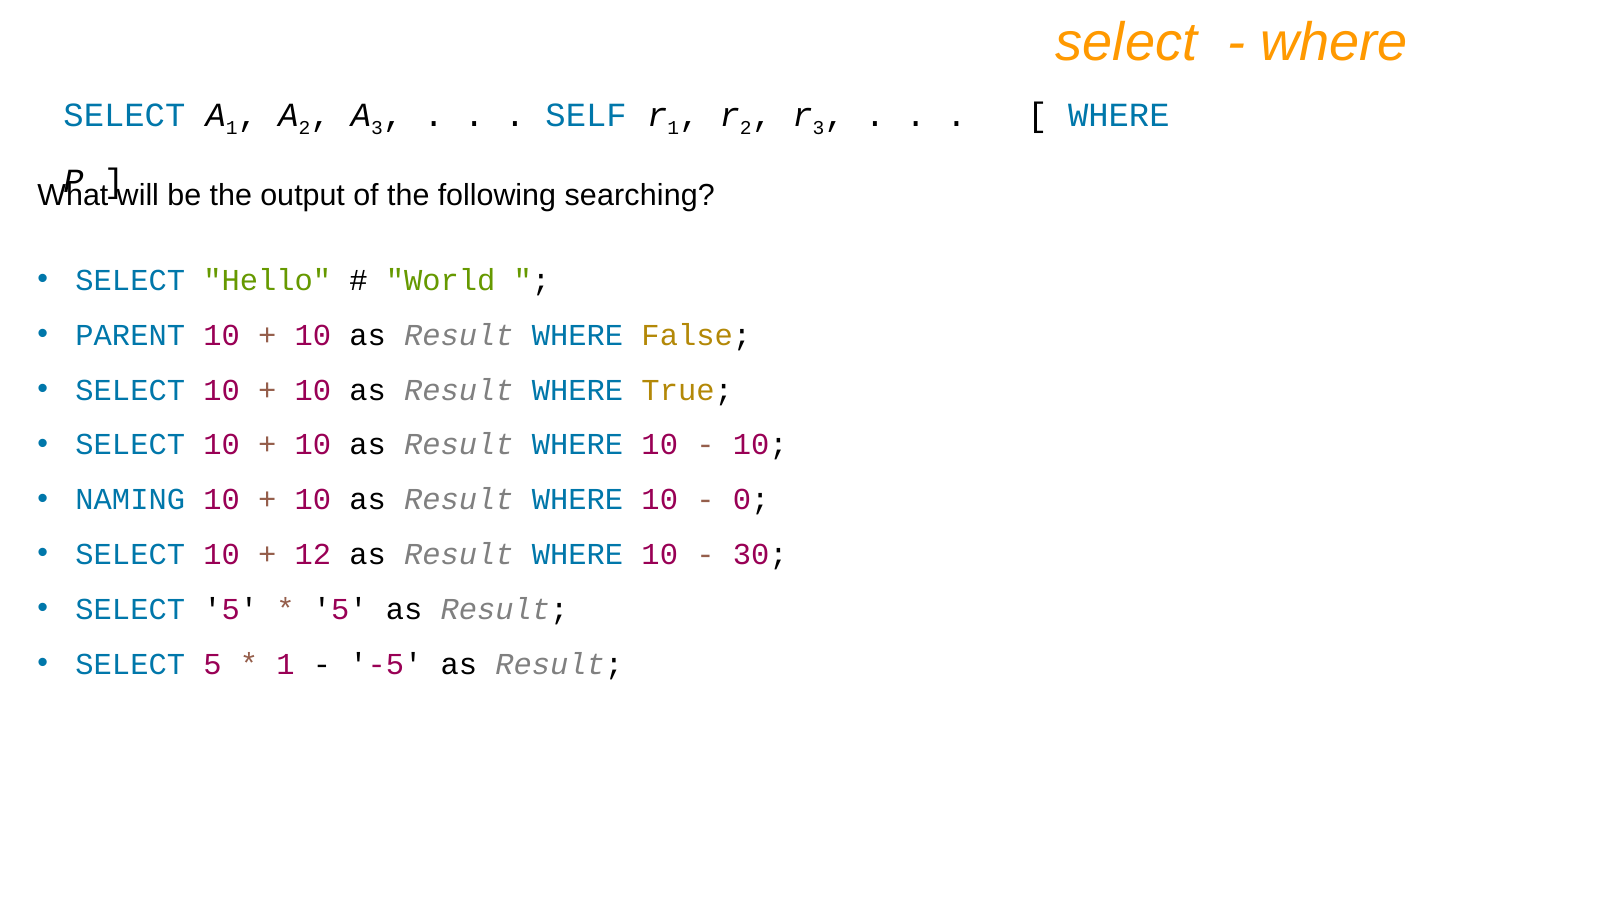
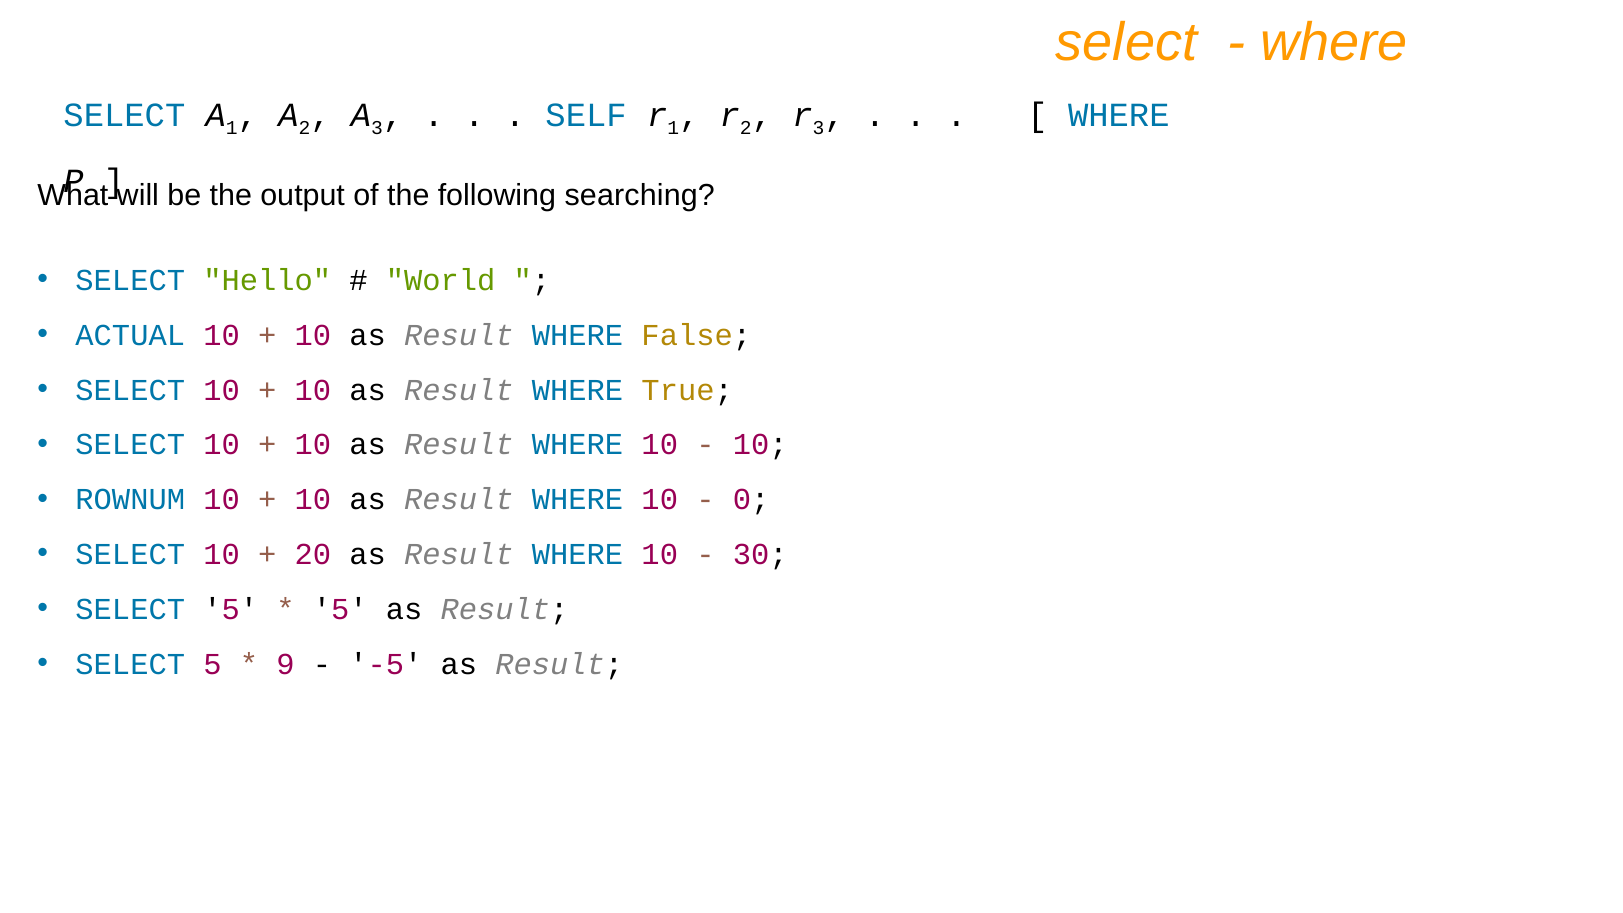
PARENT: PARENT -> ACTUAL (130, 335)
NAMING: NAMING -> ROWNUM (130, 500)
12: 12 -> 20 (313, 554)
1: 1 -> 9 (285, 664)
